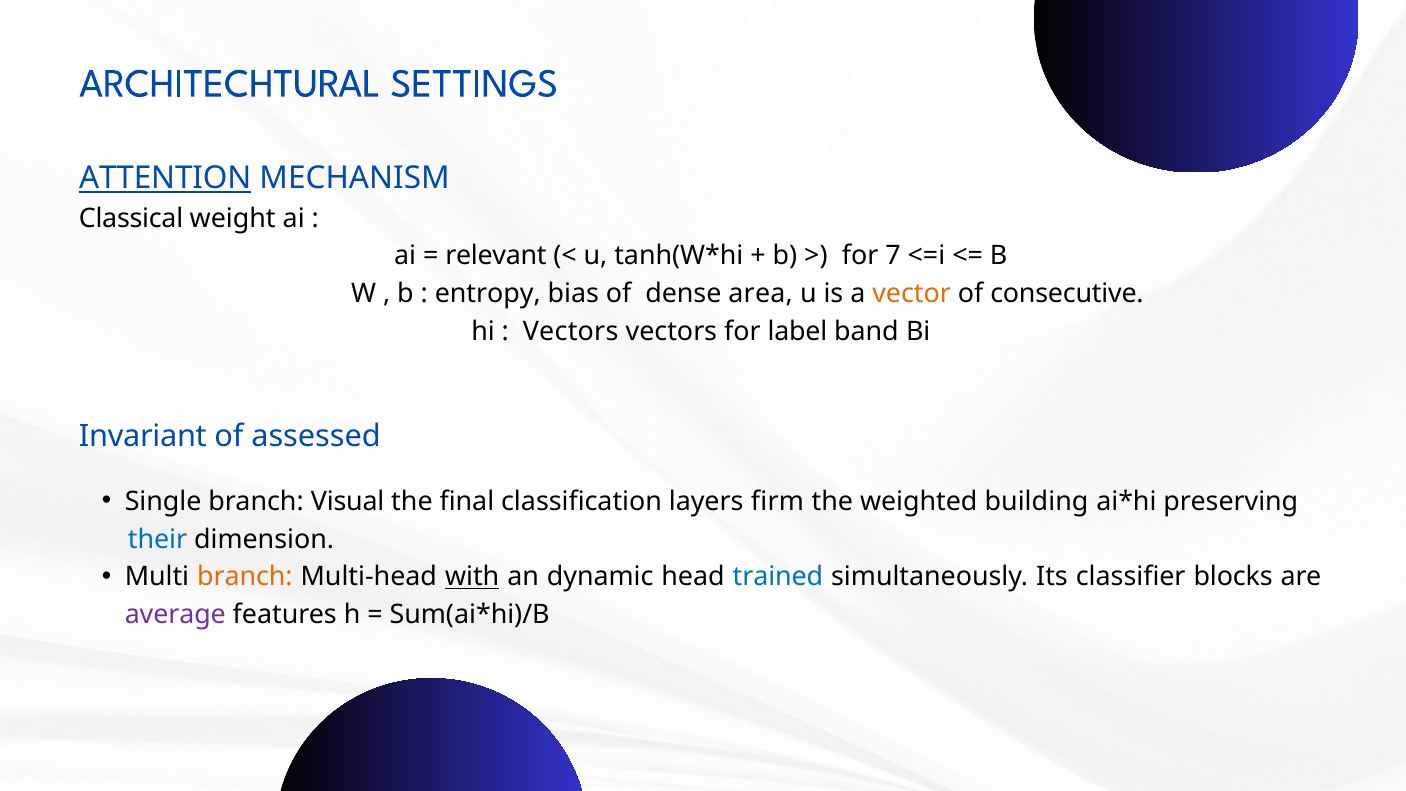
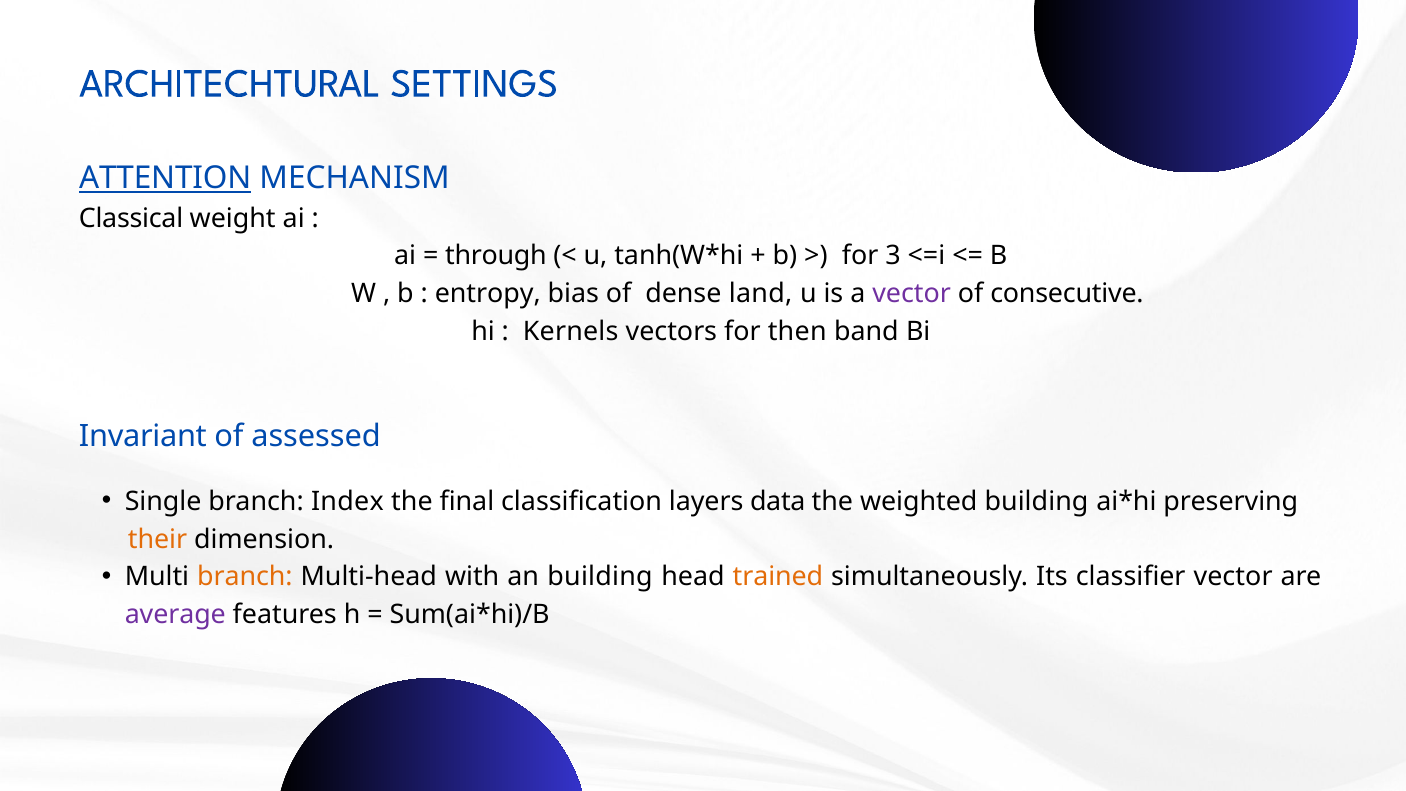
relevant: relevant -> through (496, 256)
7: 7 -> 3 (893, 256)
area: area -> land (761, 294)
vector colour: orange -> purple (912, 294)
Vectors: Vectors -> Kernels (571, 331)
label: label -> then (797, 331)
Visual: Visual -> Index (347, 502)
firm: firm -> data (778, 502)
their colour: blue -> orange (158, 539)
with underline: present -> none (472, 577)
an dynamic: dynamic -> building (600, 577)
trained colour: blue -> orange (778, 577)
classifier blocks: blocks -> vector (1233, 577)
